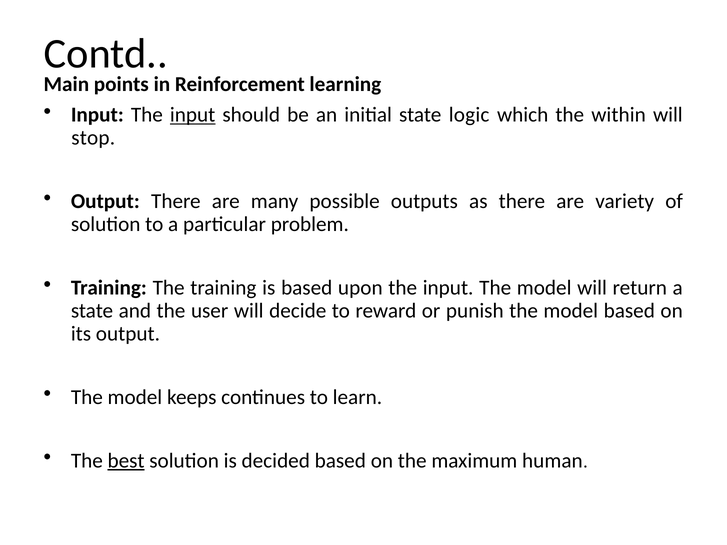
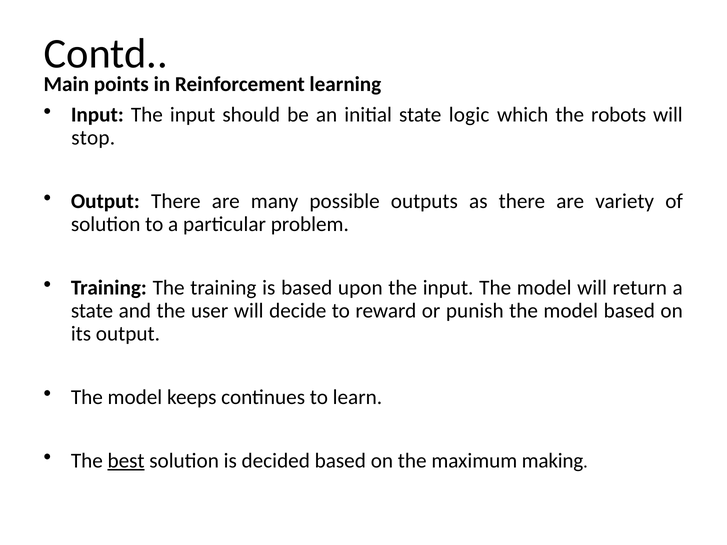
input underline: present -> none (193, 115)
within: within -> robots (619, 115)
human: human -> making (553, 461)
